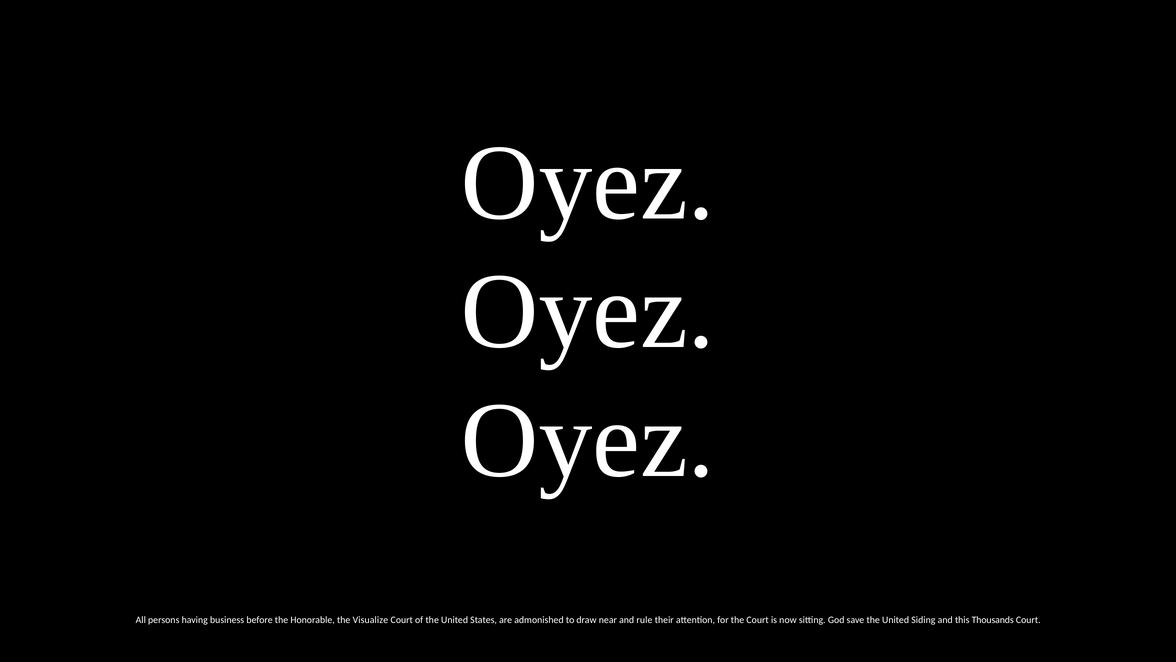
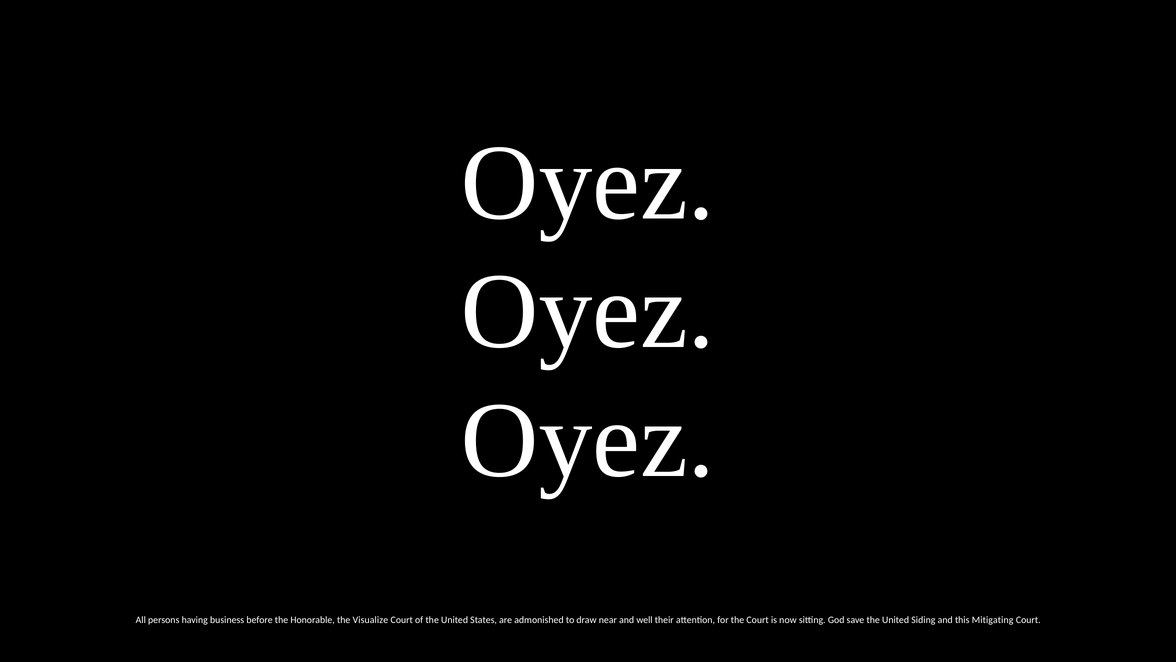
rule: rule -> well (645, 620)
Thousands: Thousands -> Mitigating (993, 620)
